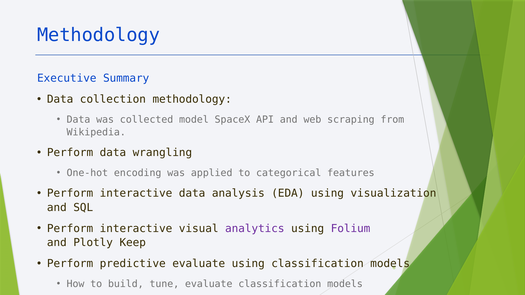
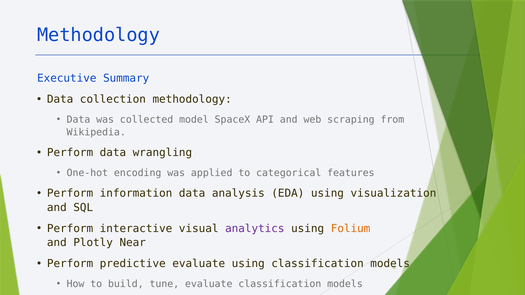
interactive: interactive -> information (136, 194)
Folium colour: purple -> orange (351, 229)
Keep: Keep -> Near (133, 243)
